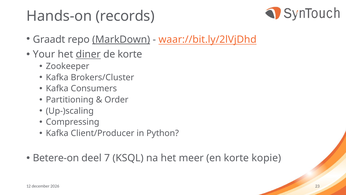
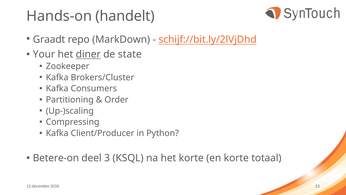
records: records -> handelt (125, 16)
MarkDown underline: present -> none (121, 39)
waar://bit.ly/2lVjDhd: waar://bit.ly/2lVjDhd -> schijf://bit.ly/2lVjDhd (208, 39)
de korte: korte -> state (130, 54)
7: 7 -> 3 (107, 158)
het meer: meer -> korte (191, 158)
kopie: kopie -> totaal (266, 158)
